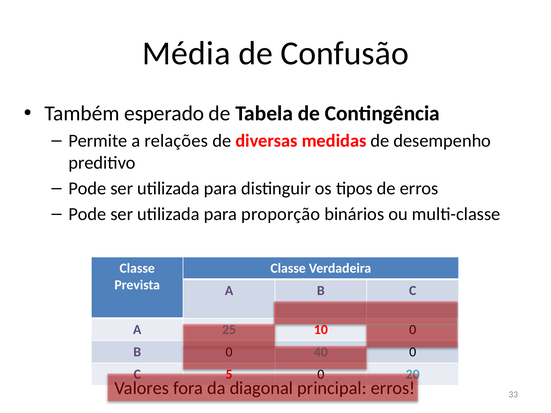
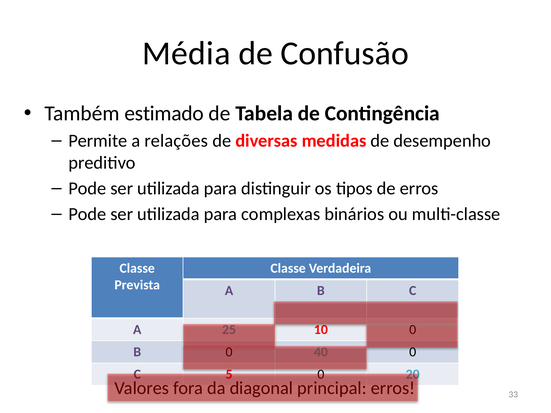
esperado: esperado -> estimado (164, 114)
proporção: proporção -> complexas (281, 214)
